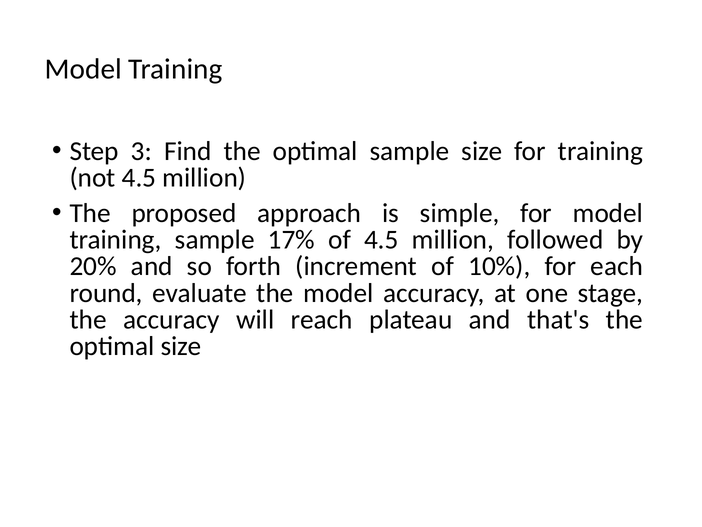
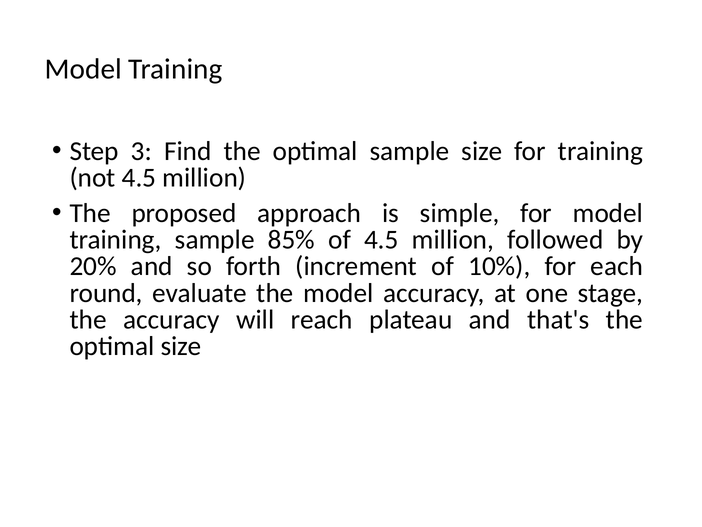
17%: 17% -> 85% (291, 240)
